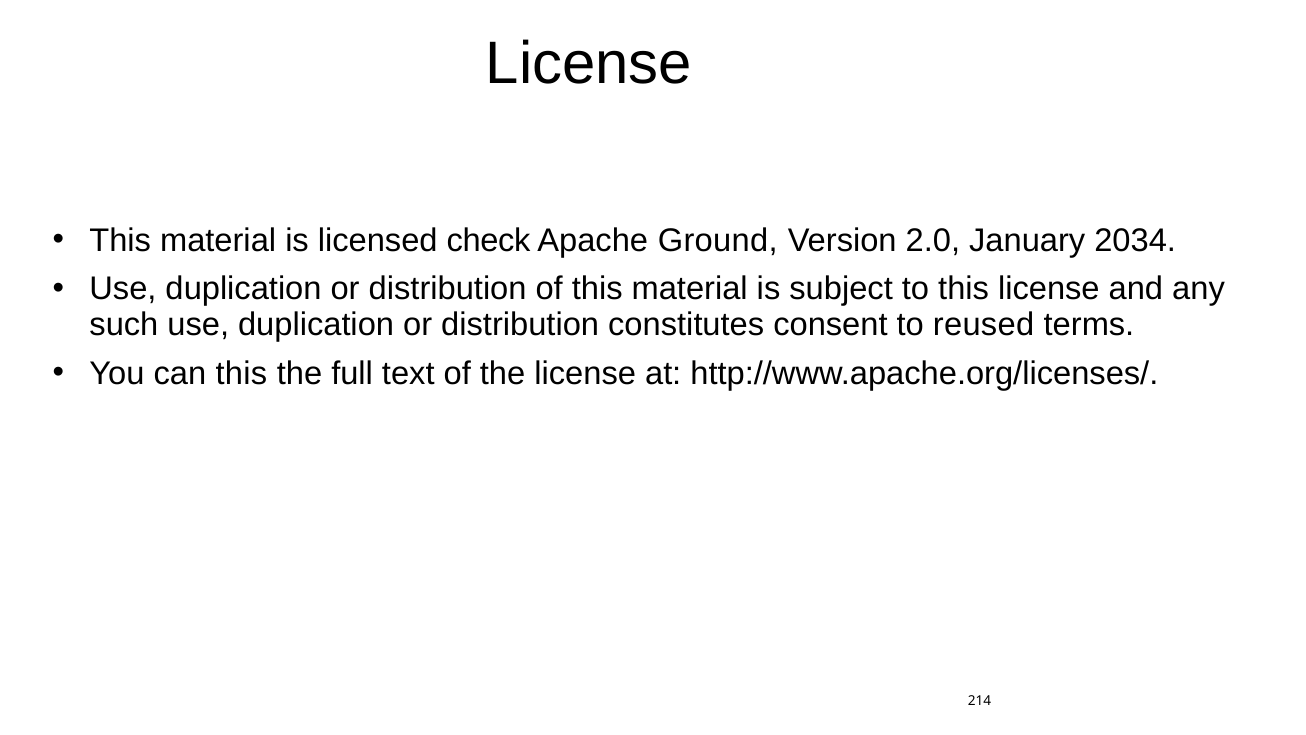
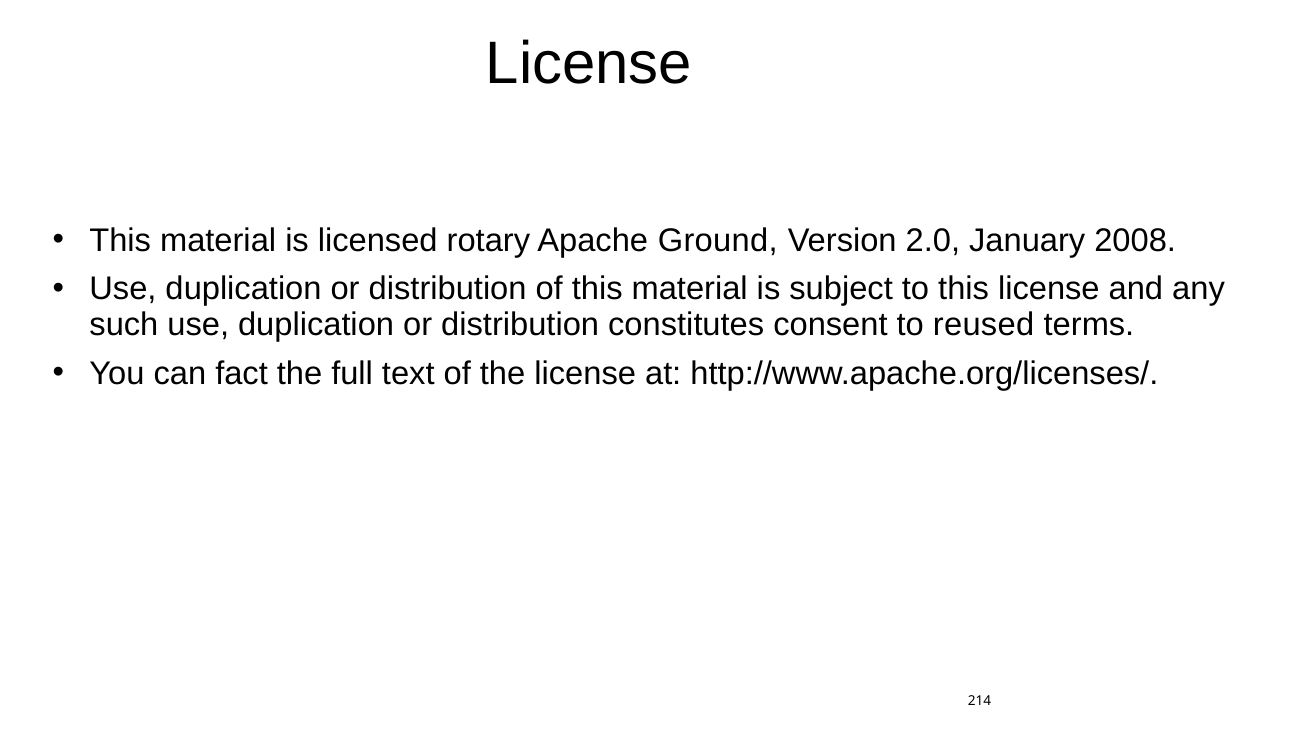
check: check -> rotary (488, 240)
2034: 2034 -> 2008 (1135, 240)
can this: this -> fact (242, 373)
